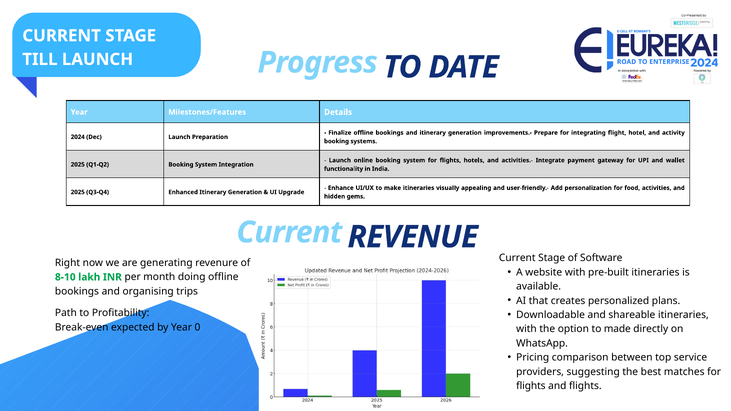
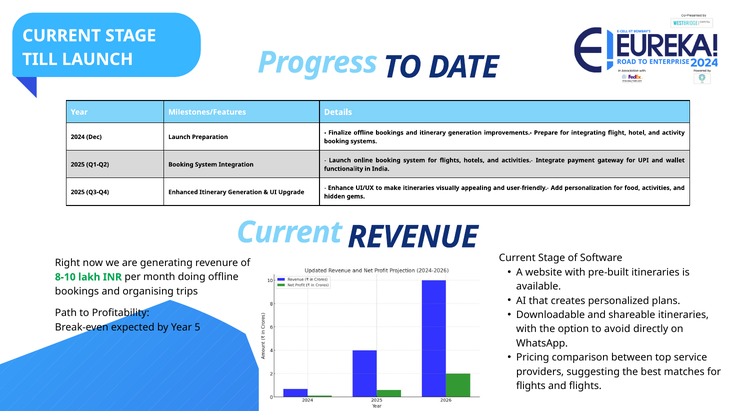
0: 0 -> 5 (198, 327)
made: made -> avoid (617, 329)
